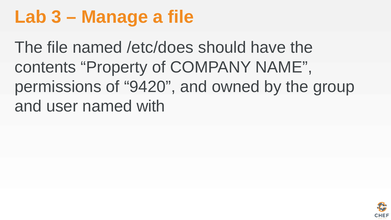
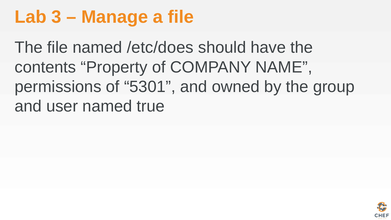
9420: 9420 -> 5301 (150, 87)
with: with -> true (151, 106)
